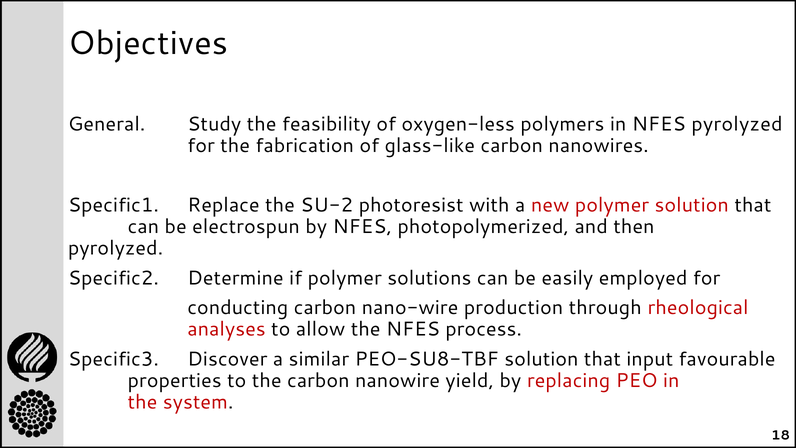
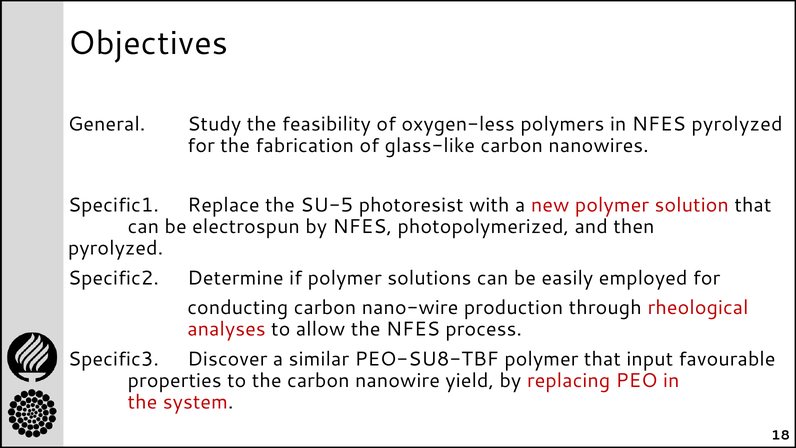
SU-2: SU-2 -> SU-5 (327, 205)
PEO-SU8-TBF solution: solution -> polymer (541, 359)
